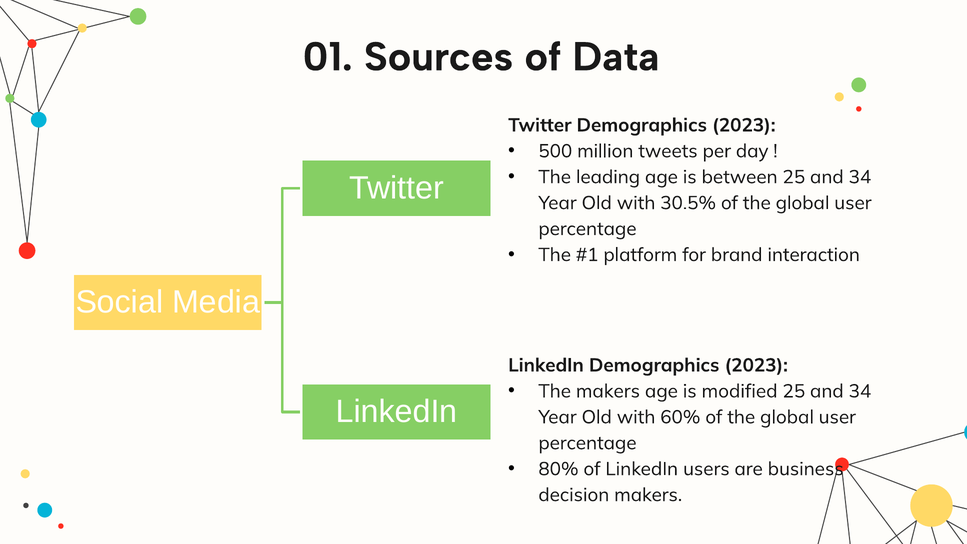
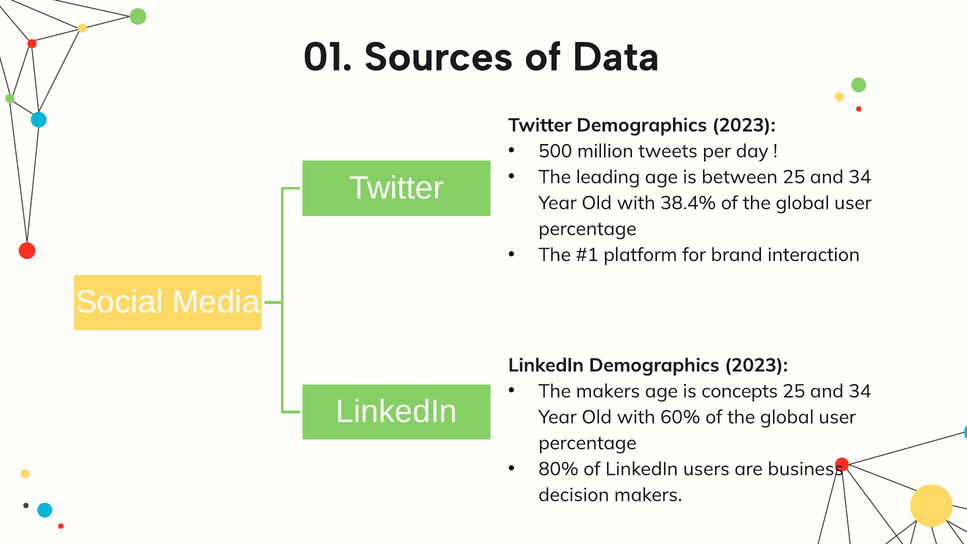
30.5%: 30.5% -> 38.4% (688, 203)
modified: modified -> concepts (740, 391)
